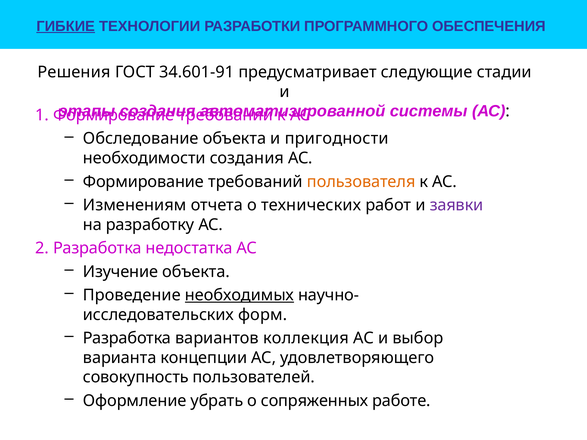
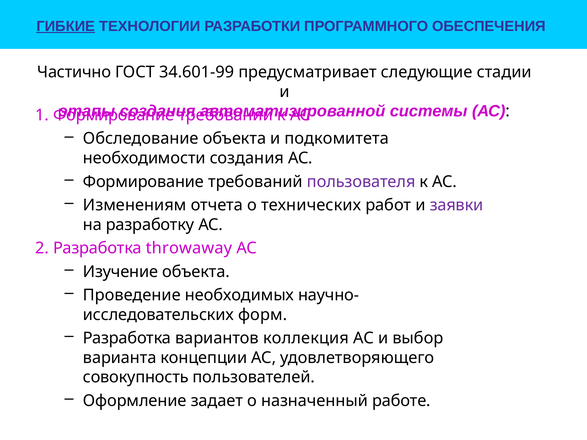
Решения: Решения -> Частично (74, 72)
34.601-91: 34.601-91 -> 34.601-99 (197, 72)
пригодности: пригодности -> подкомитета (337, 139)
пользователя colour: orange -> purple (361, 182)
недостатка: недостатка -> throwaway (189, 248)
необходимых underline: present -> none (239, 295)
убрать: убрать -> задает (217, 401)
сопряженных: сопряженных -> назначенный (314, 401)
